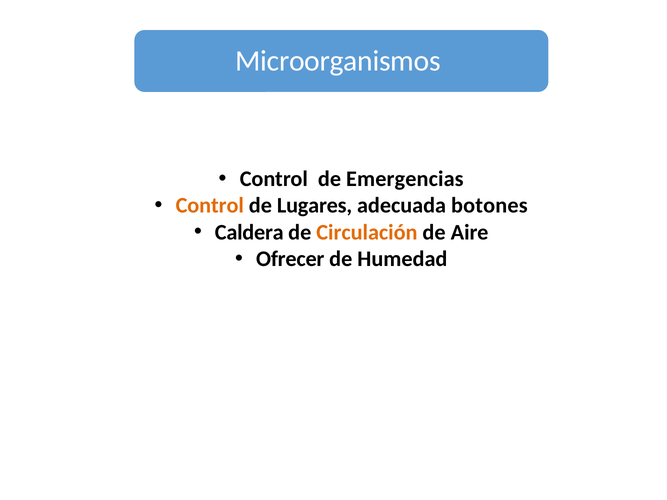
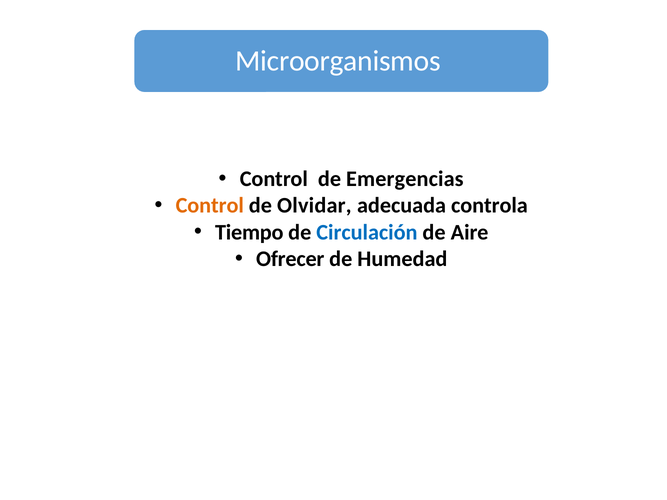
Lugares: Lugares -> Olvidar (314, 206)
botones: botones -> controla (489, 206)
Caldera: Caldera -> Tiempo (249, 232)
Circulación colour: orange -> blue (367, 232)
